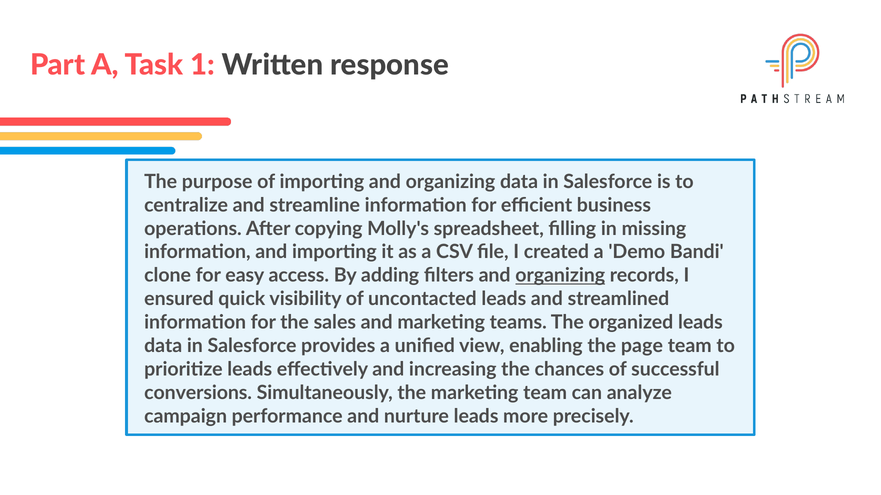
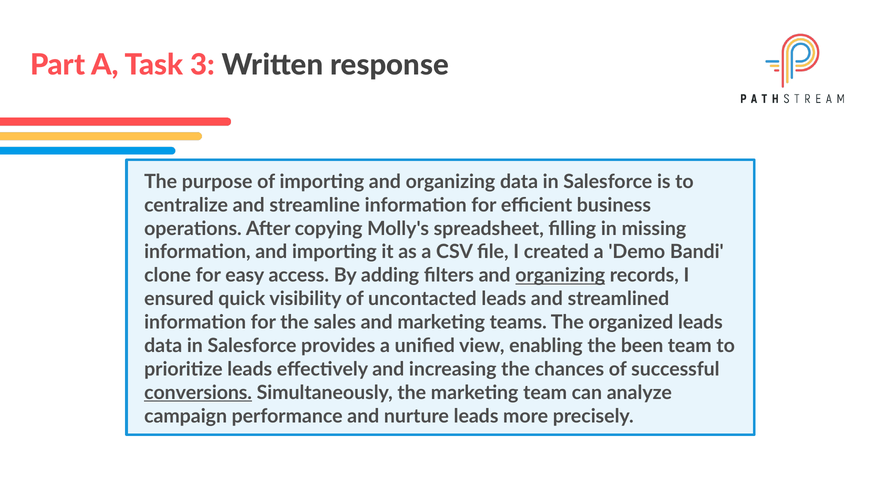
1: 1 -> 3 (203, 65)
page: page -> been (642, 346)
conversions underline: none -> present (198, 393)
